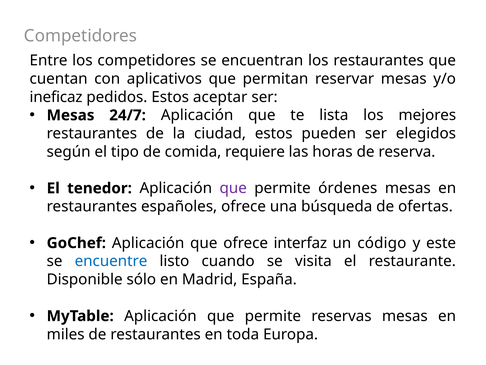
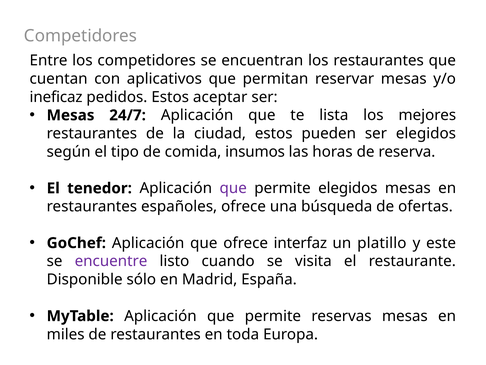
requiere: requiere -> insumos (255, 152)
permite órdenes: órdenes -> elegidos (348, 188)
código: código -> platillo (382, 243)
encuentre colour: blue -> purple (111, 261)
